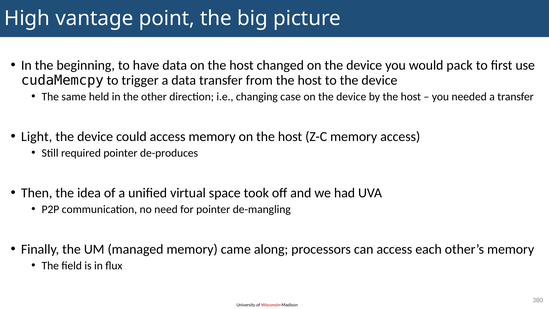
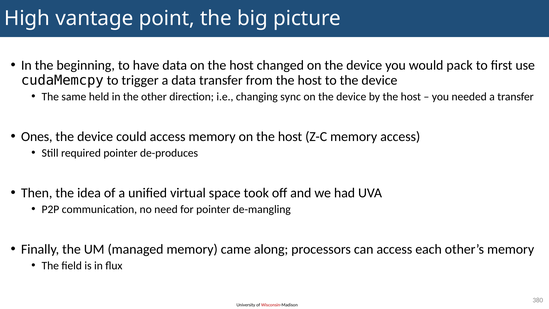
case: case -> sync (291, 97)
Light: Light -> Ones (37, 136)
